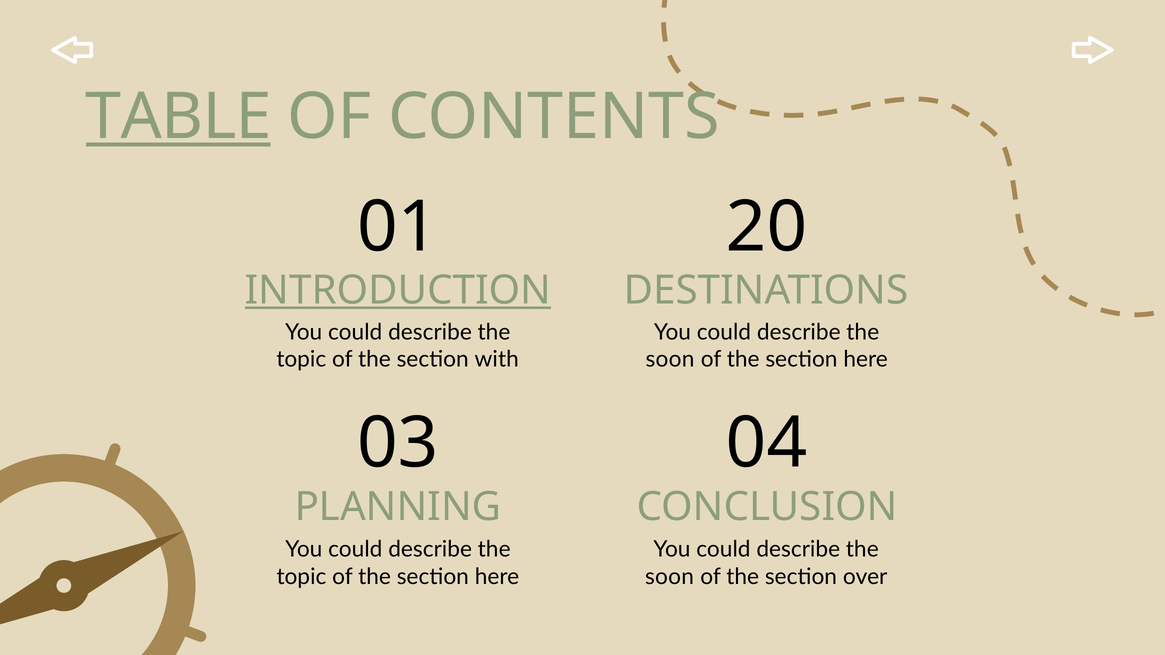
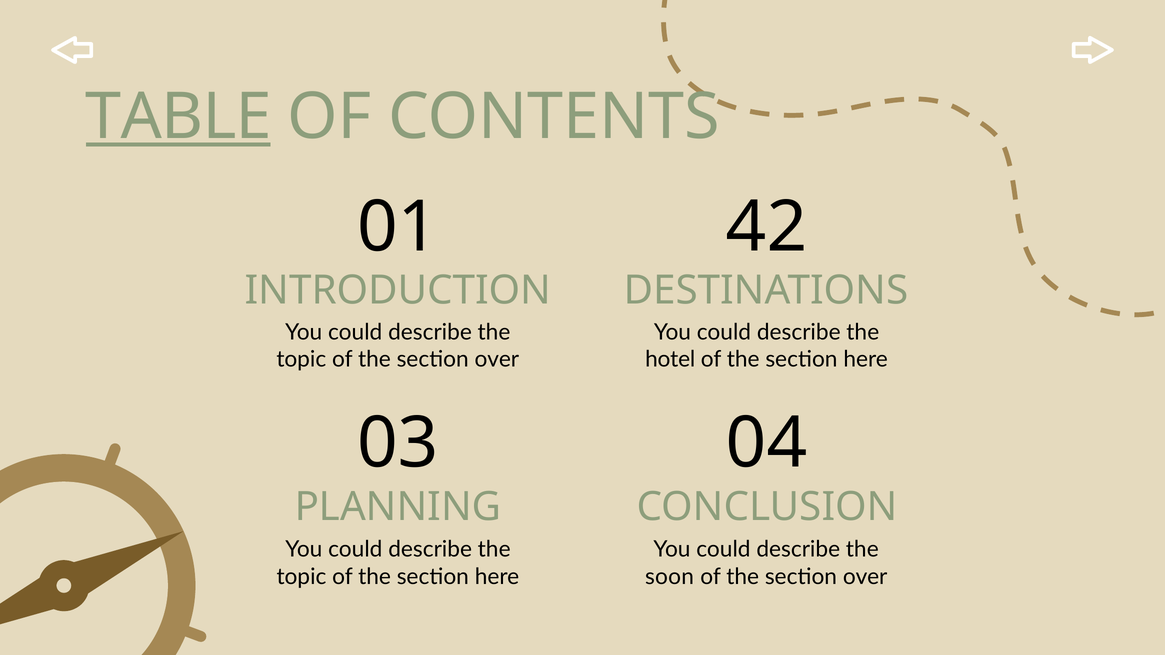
20: 20 -> 42 (767, 227)
INTRODUCTION underline: present -> none (398, 290)
with: with -> over (497, 360)
soon: soon -> hotel (670, 360)
